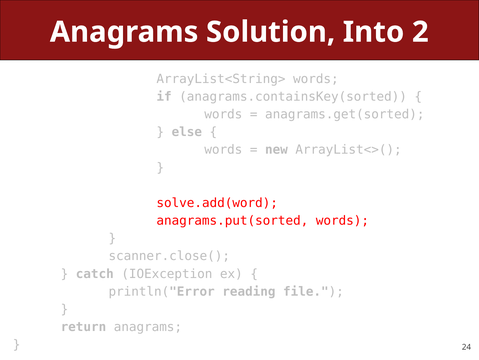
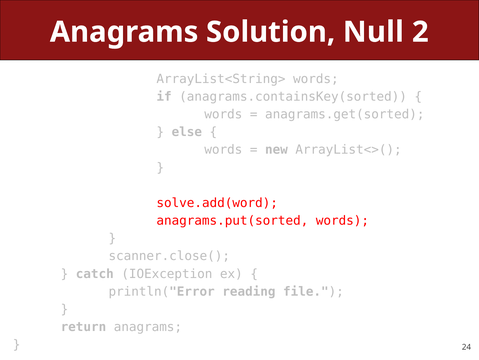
Into: Into -> Null (373, 32)
